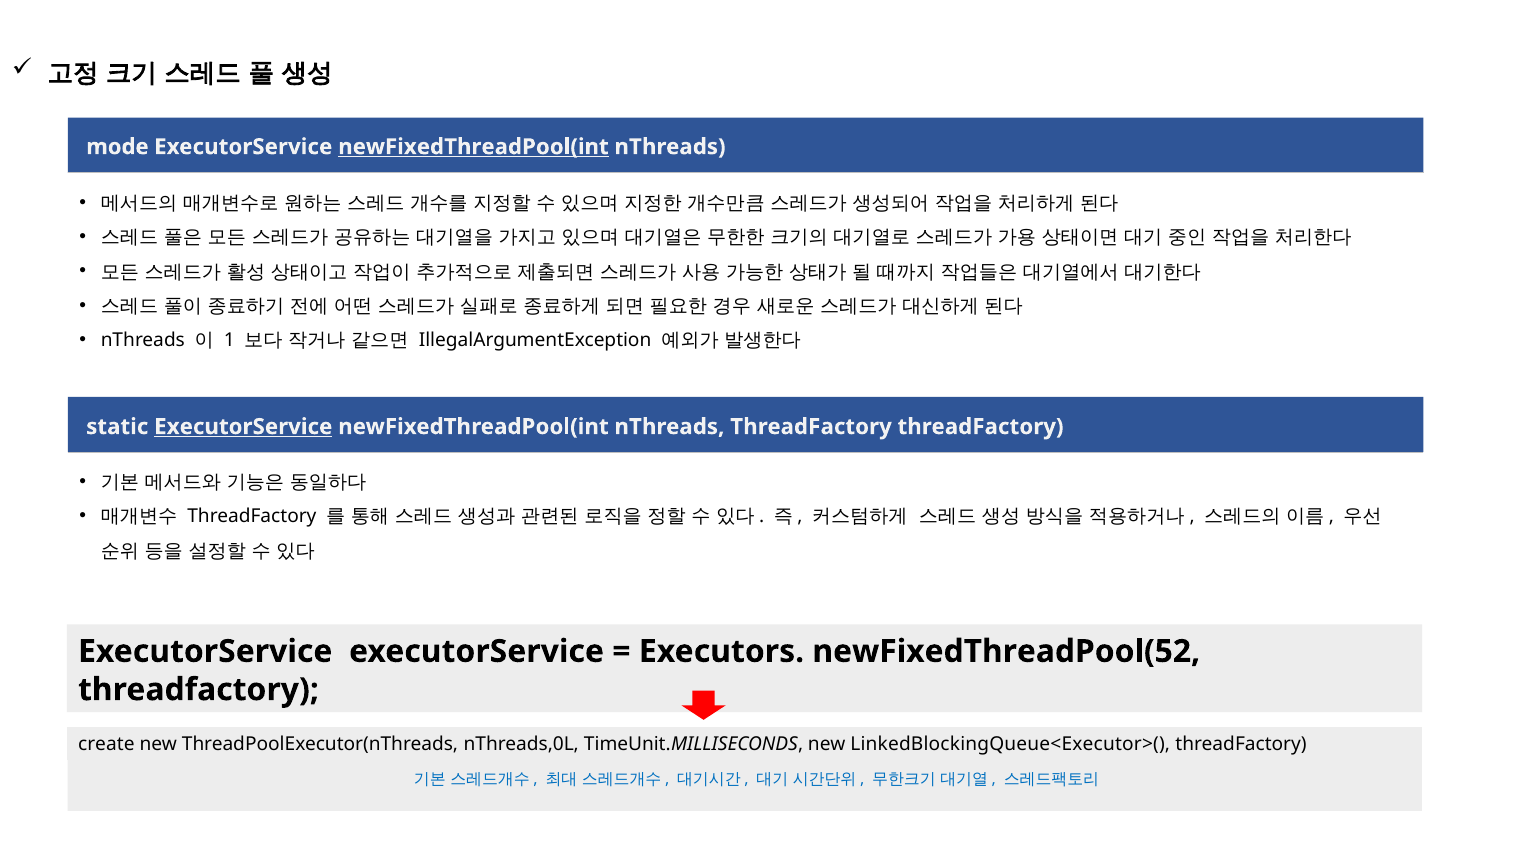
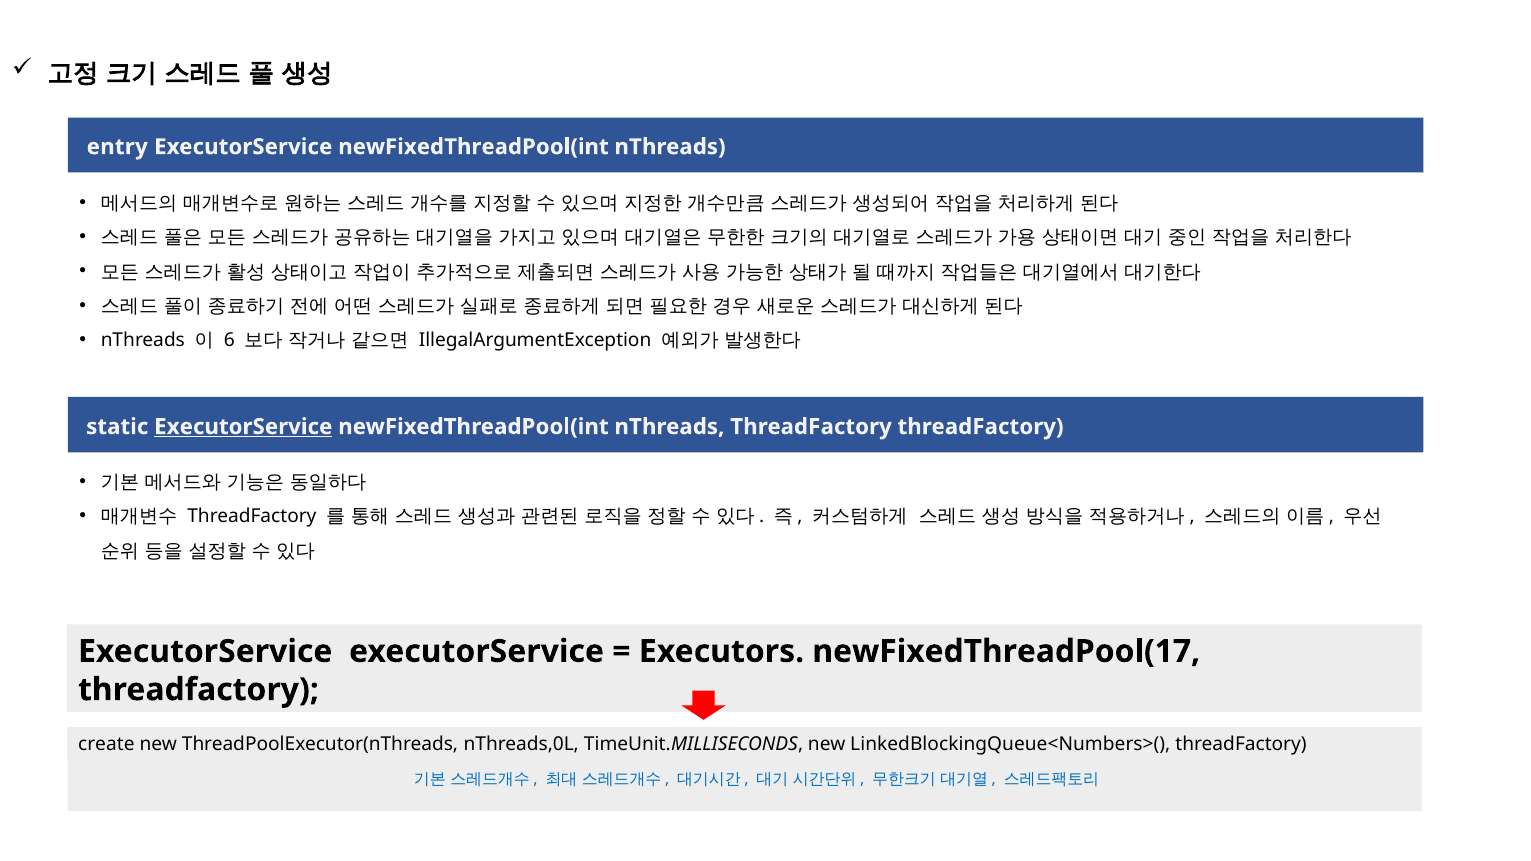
mode: mode -> entry (117, 147)
newFixedThreadPool(int underline: present -> none (473, 147)
1: 1 -> 6 (229, 341)
newFixedThreadPool(52: newFixedThreadPool(52 -> newFixedThreadPool(17 (1006, 652)
LinkedBlockingQueue<Executor>(: LinkedBlockingQueue<Executor>( -> LinkedBlockingQueue<Numbers>( (1010, 745)
